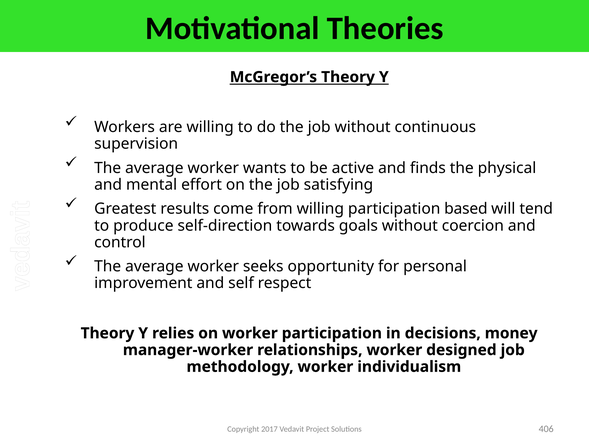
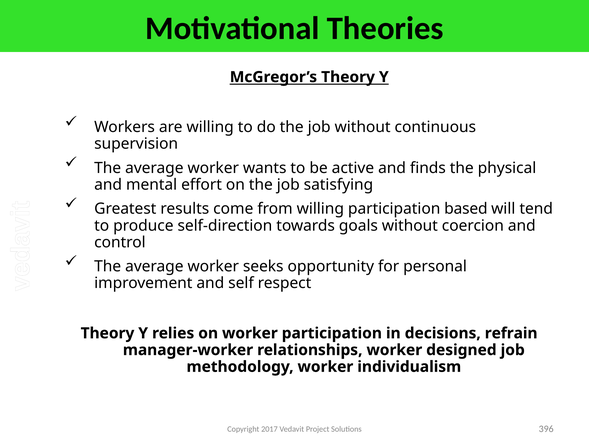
money: money -> refrain (511, 334)
406: 406 -> 396 (546, 430)
